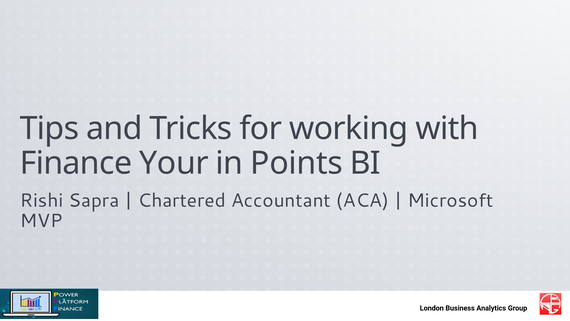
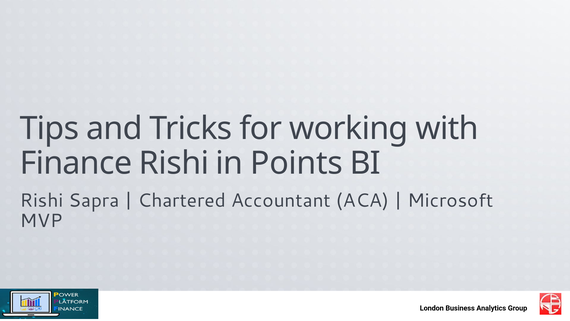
Finance Your: Your -> Rishi (174, 163)
